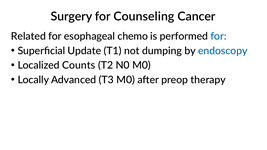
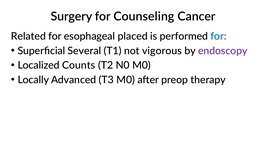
chemo: chemo -> placed (133, 36)
Update: Update -> Several (84, 51)
dumping: dumping -> vigorous (162, 51)
endoscopy colour: blue -> purple (223, 51)
